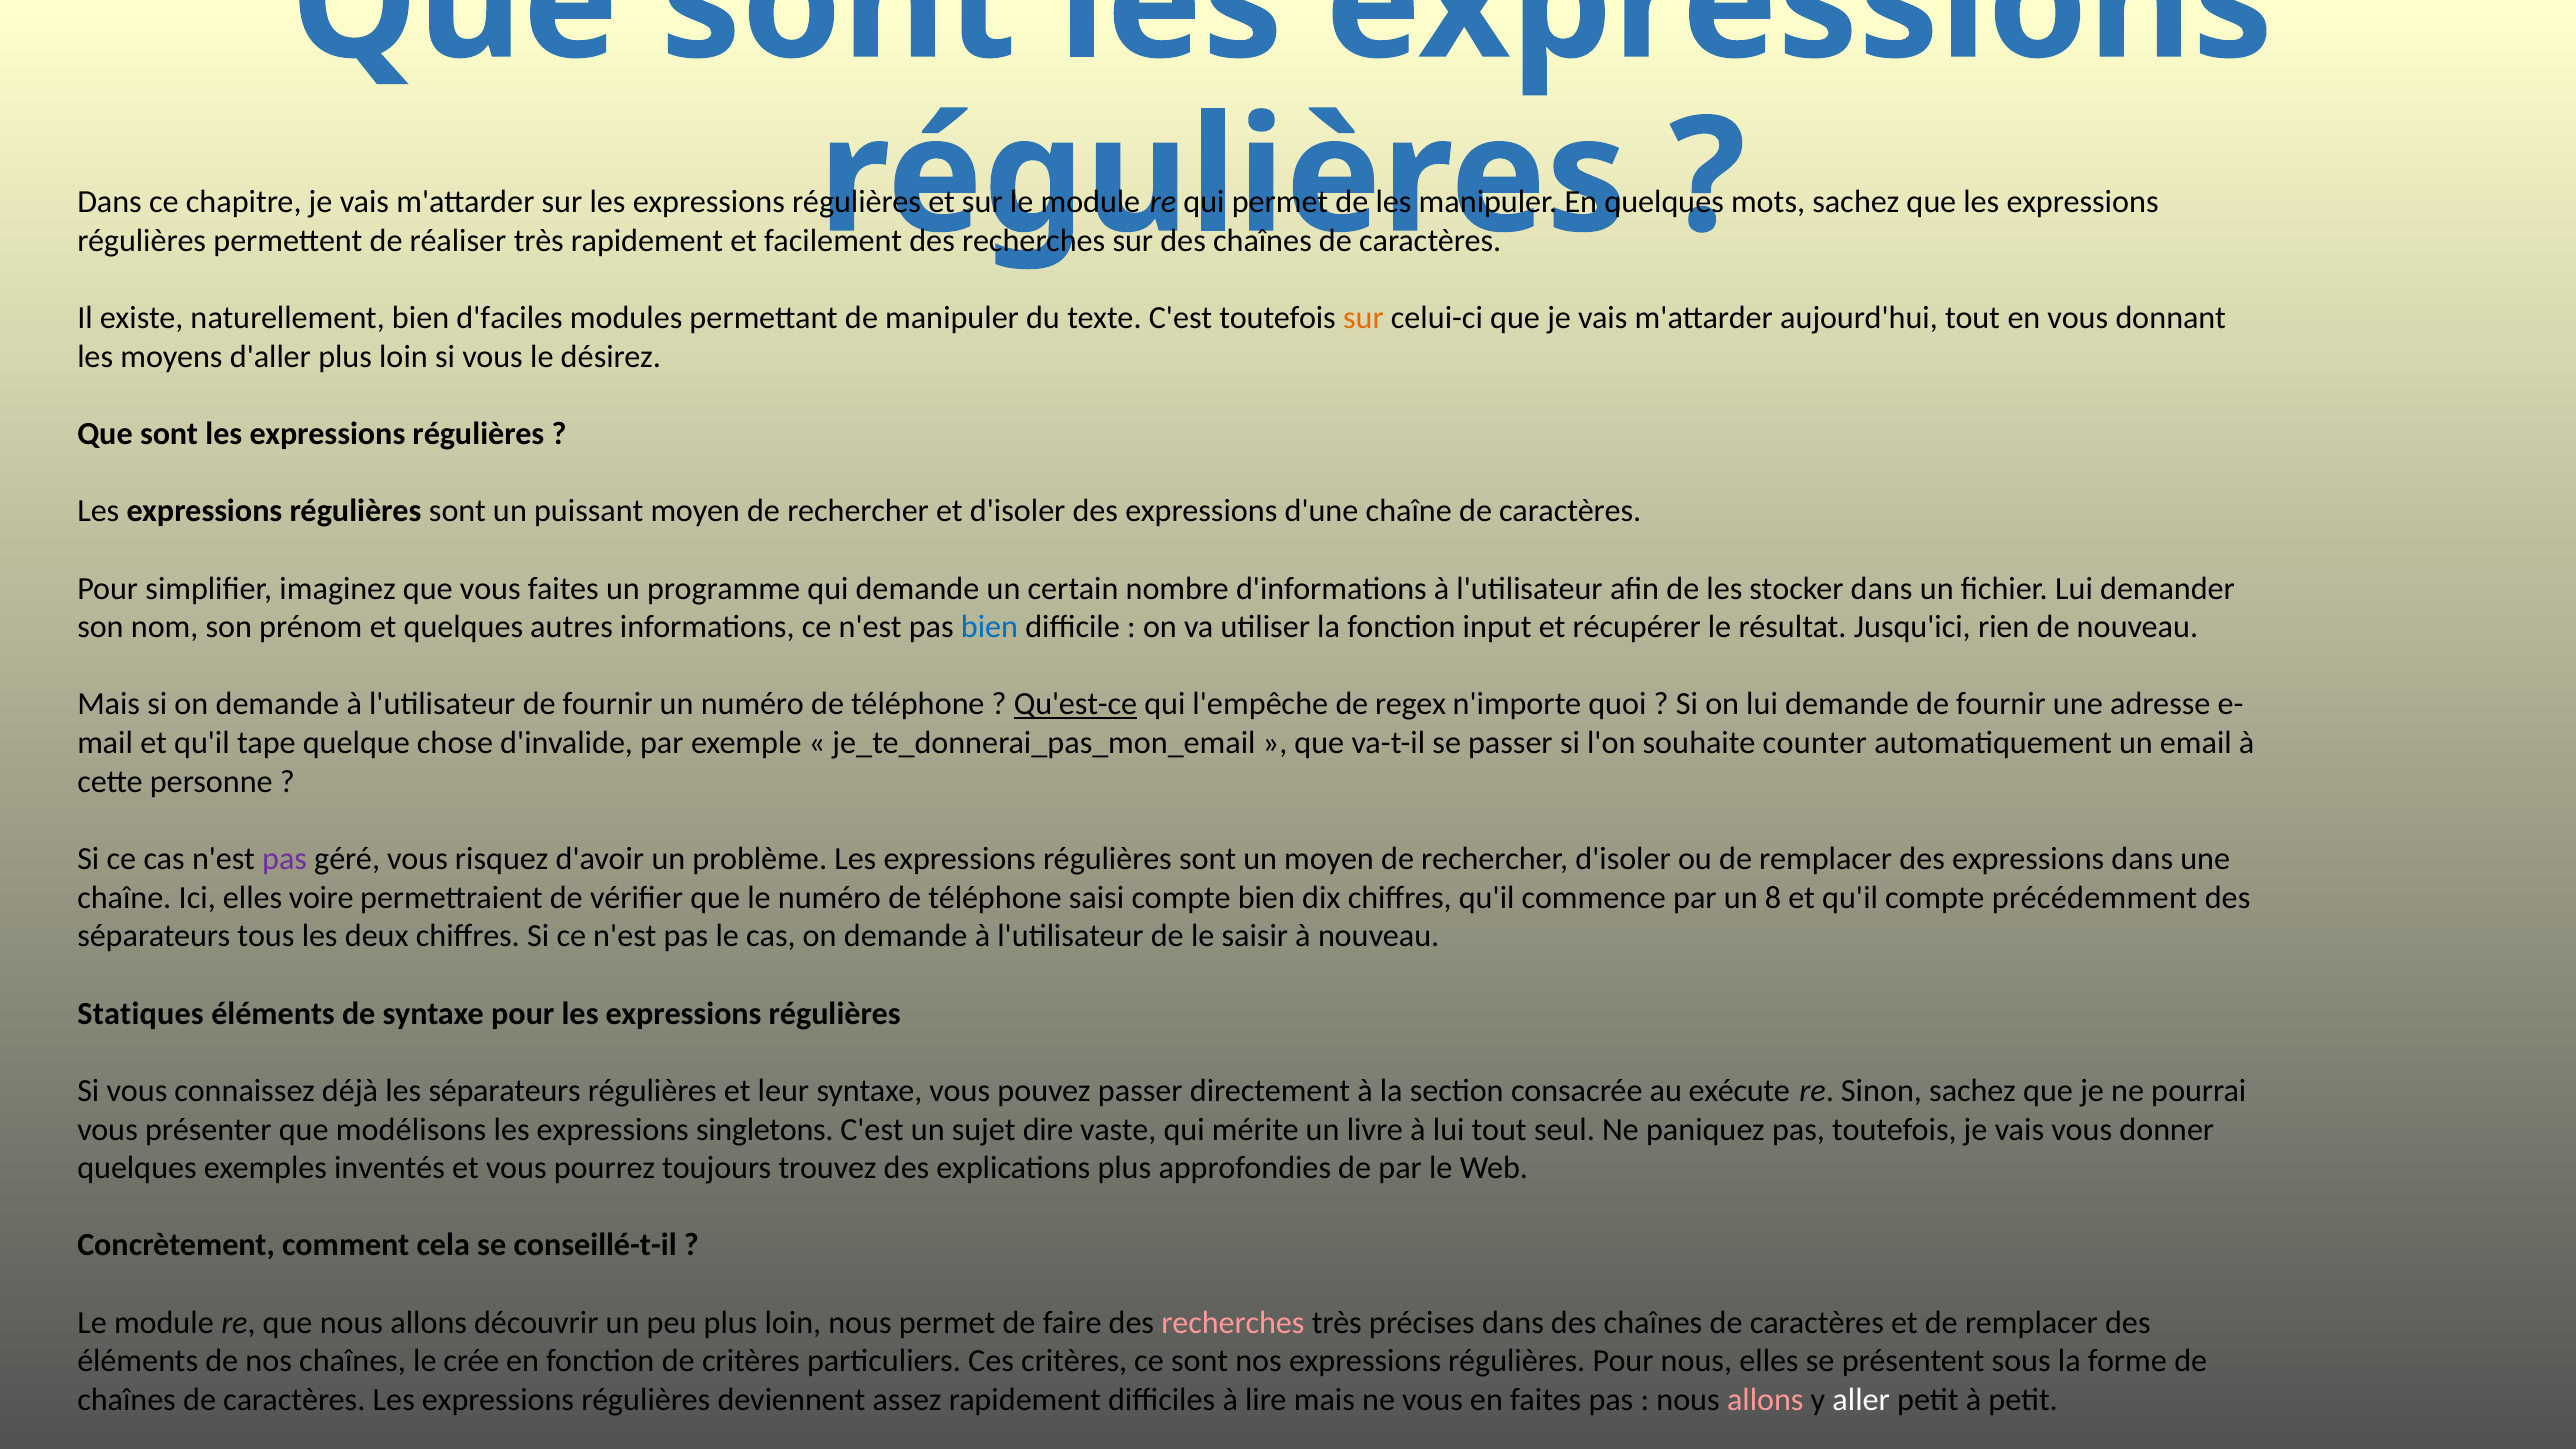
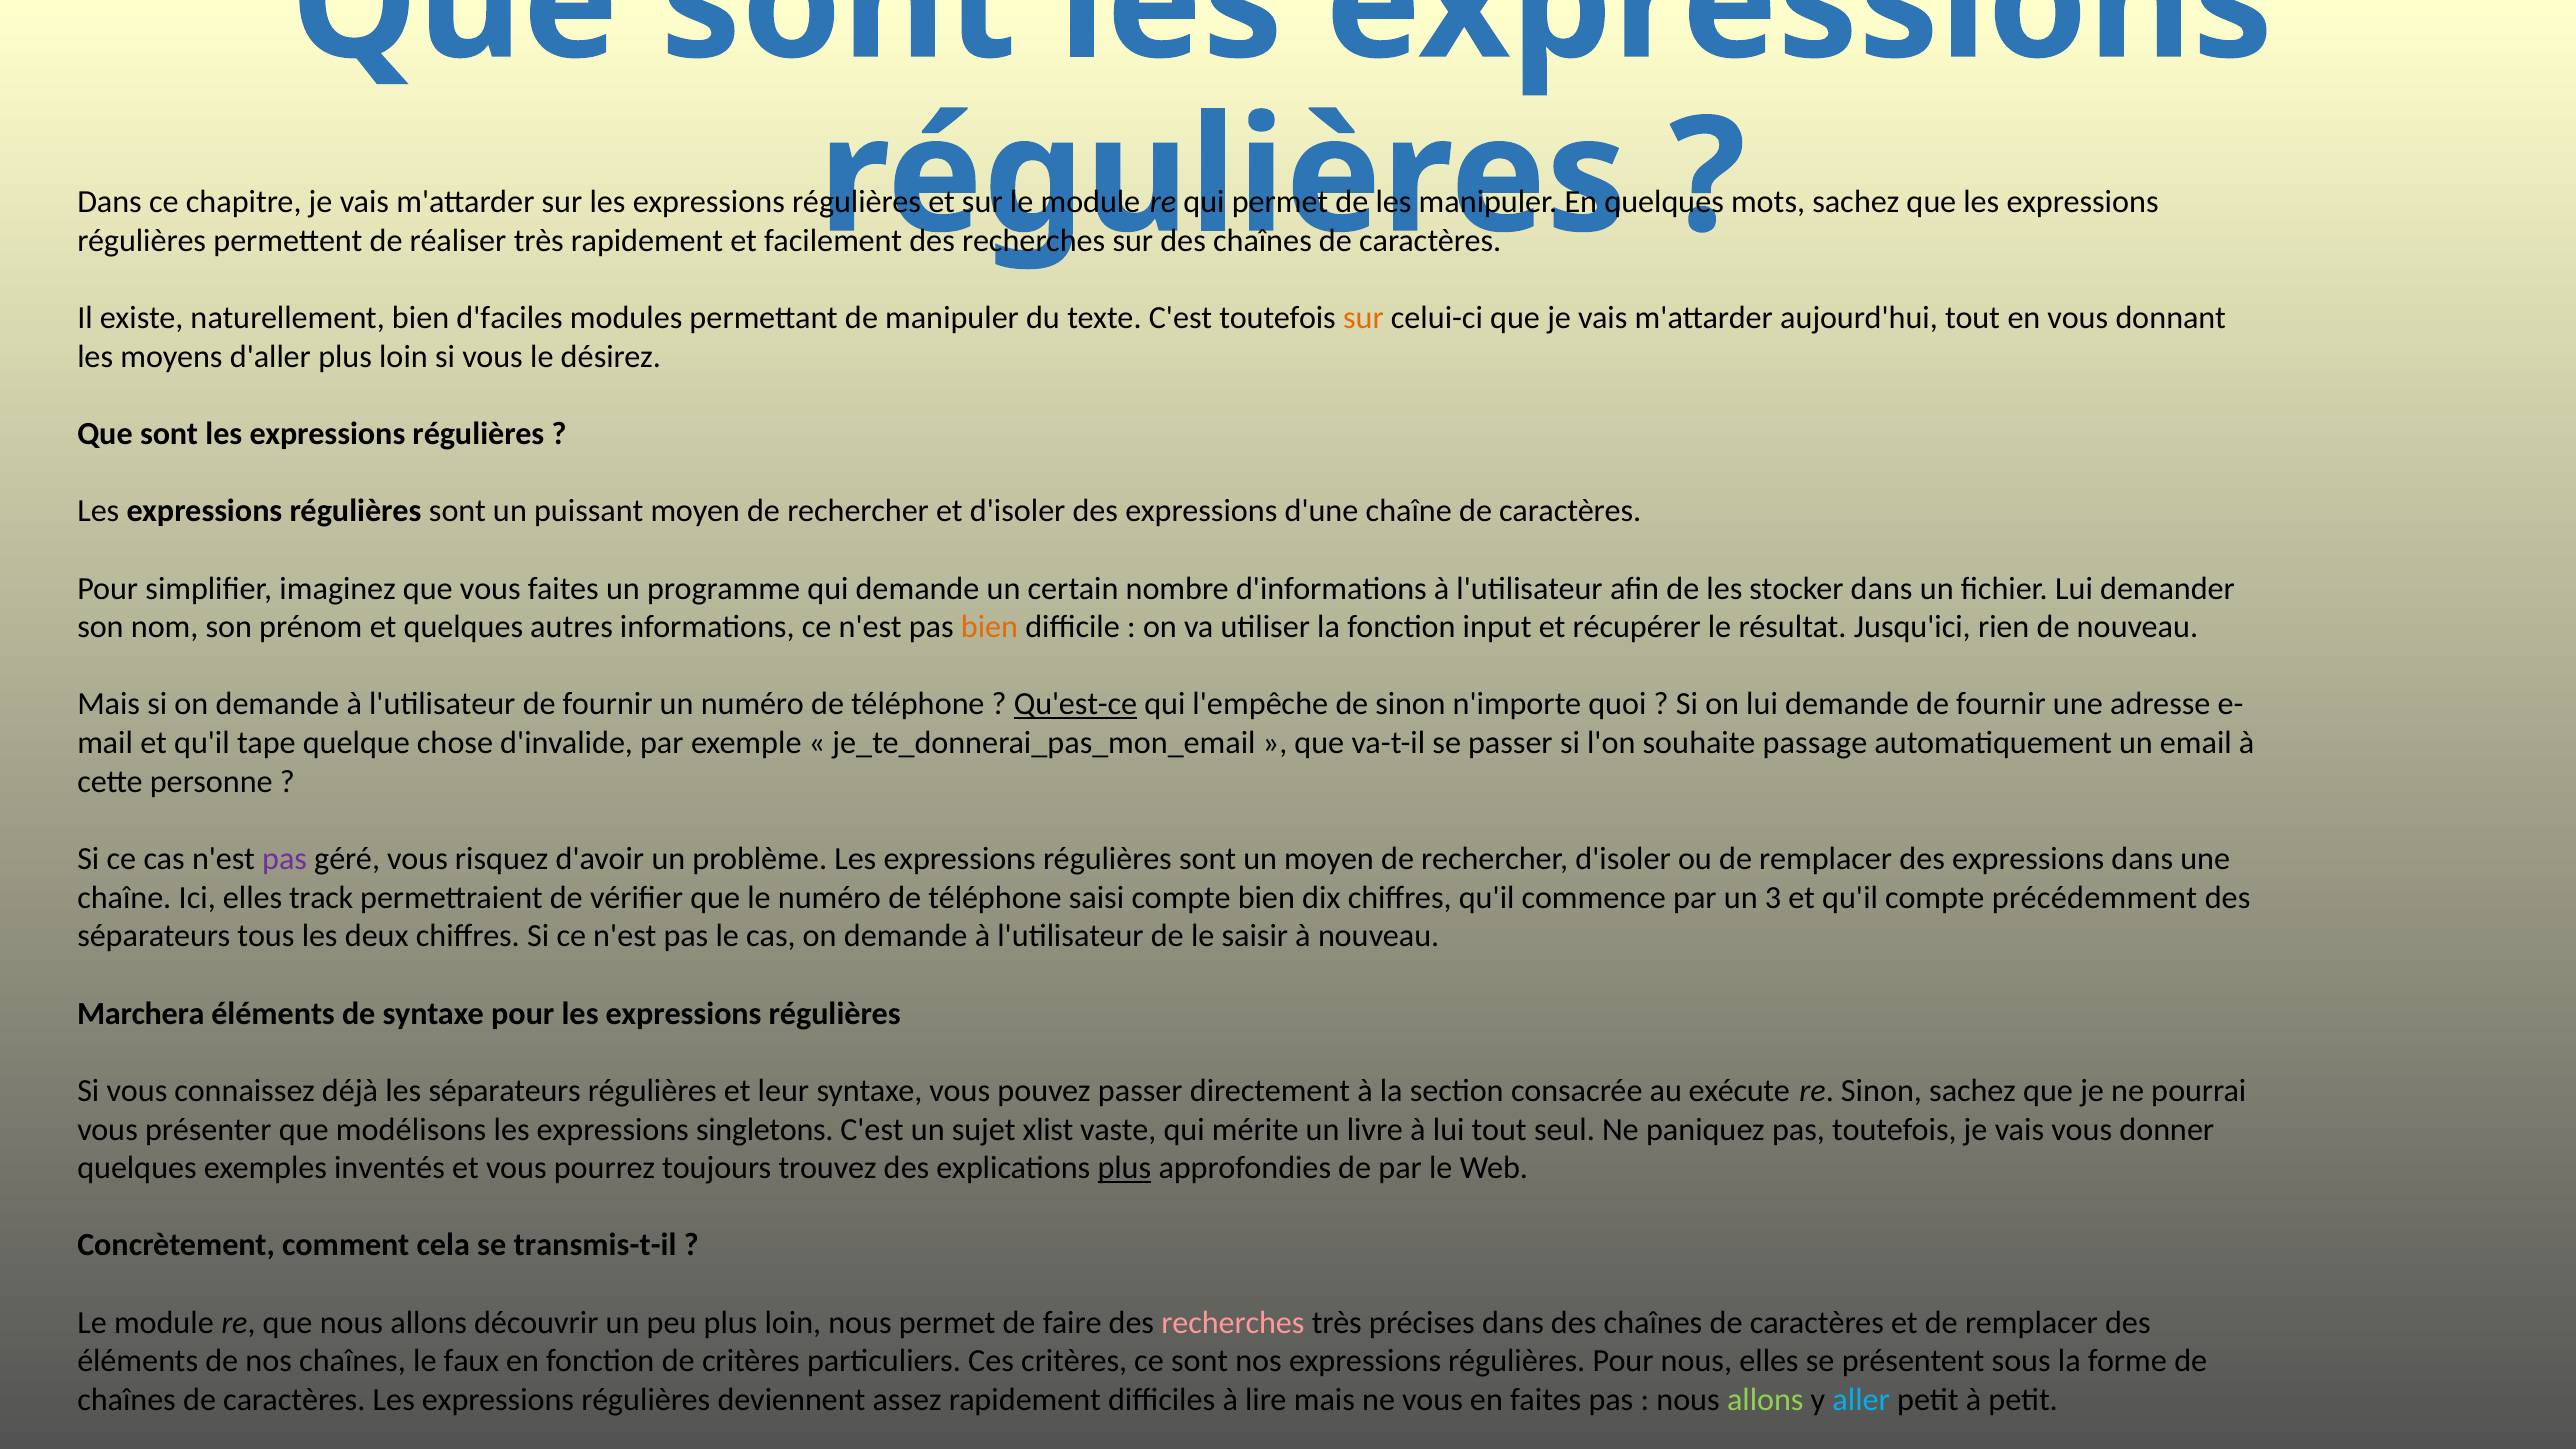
bien colour: blue -> orange (989, 627)
de regex: regex -> sinon (1410, 704)
counter: counter -> passage (1815, 743)
voire: voire -> track (321, 898)
8: 8 -> 3 (1773, 898)
Statiques: Statiques -> Marchera (141, 1013)
dire: dire -> xlist (1048, 1129)
plus underline: none -> present (1124, 1168)
conseillé-t-il: conseillé-t-il -> transmis-t-il (595, 1245)
crée: crée -> faux (471, 1361)
allons colour: pink -> light green (1765, 1400)
aller colour: white -> light blue (1861, 1400)
